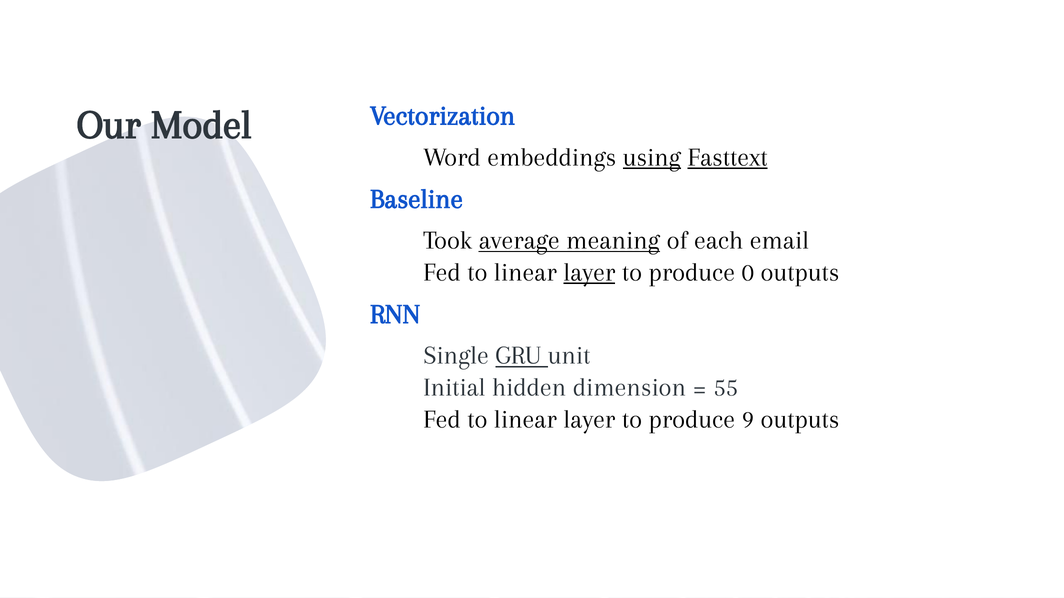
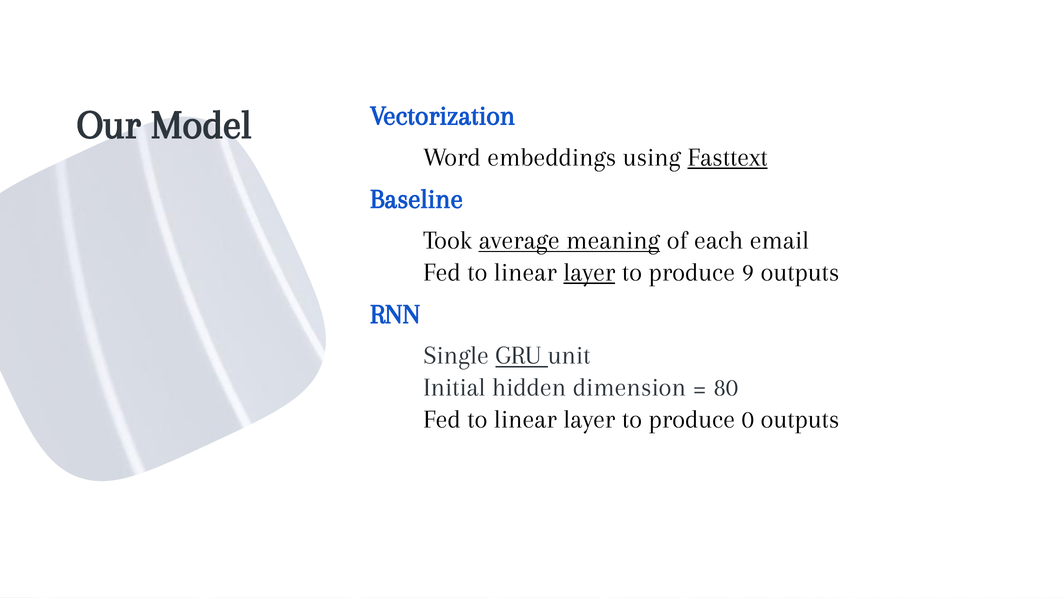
using underline: present -> none (652, 157)
0: 0 -> 9 (748, 272)
55: 55 -> 80 (726, 387)
9: 9 -> 0 (748, 419)
